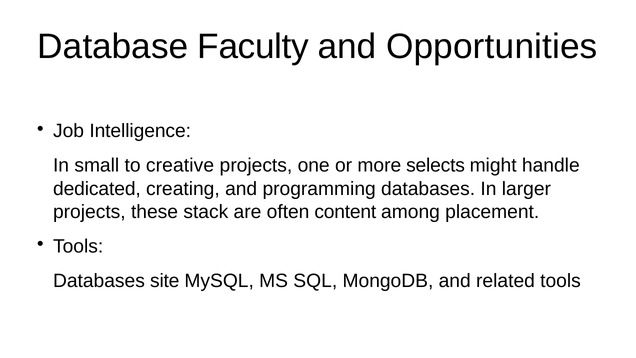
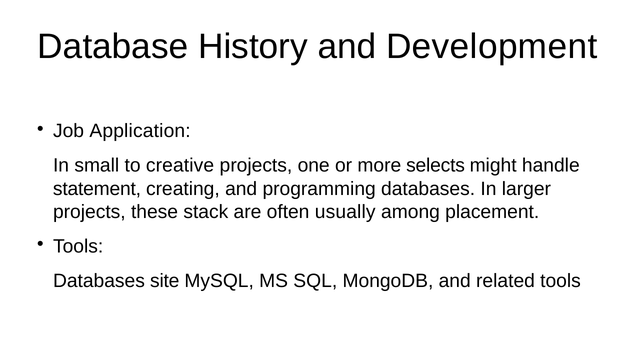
Faculty: Faculty -> History (253, 47)
Opportunities: Opportunities -> Development (492, 47)
Intelligence: Intelligence -> Application (140, 131)
dedicated: dedicated -> statement (97, 189)
content: content -> usually (345, 212)
